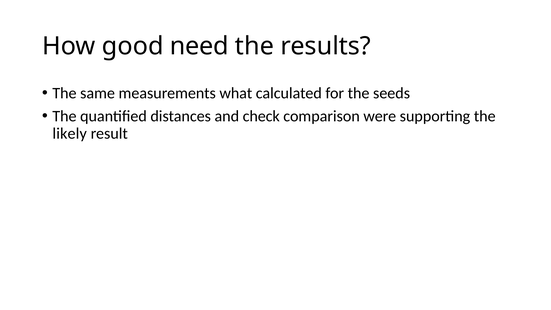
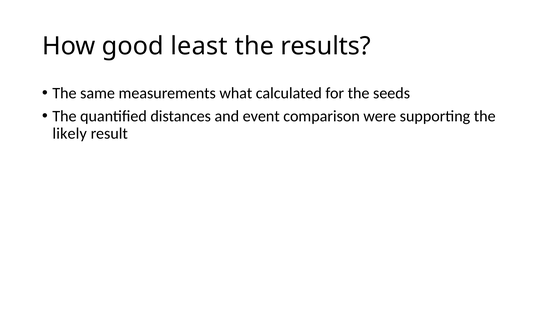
need: need -> least (199, 46)
check: check -> event (261, 116)
